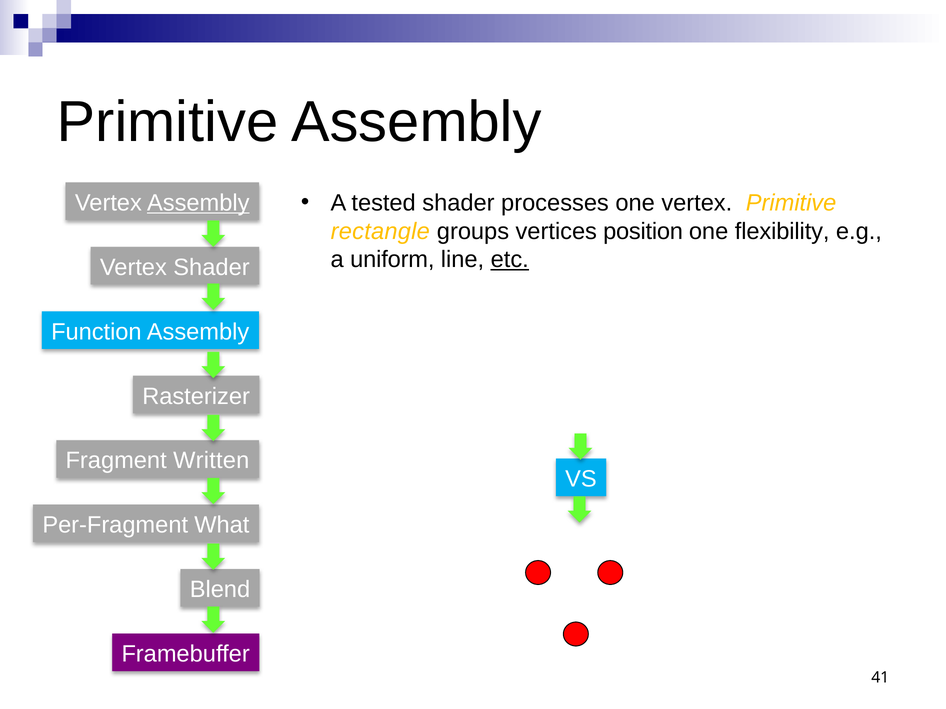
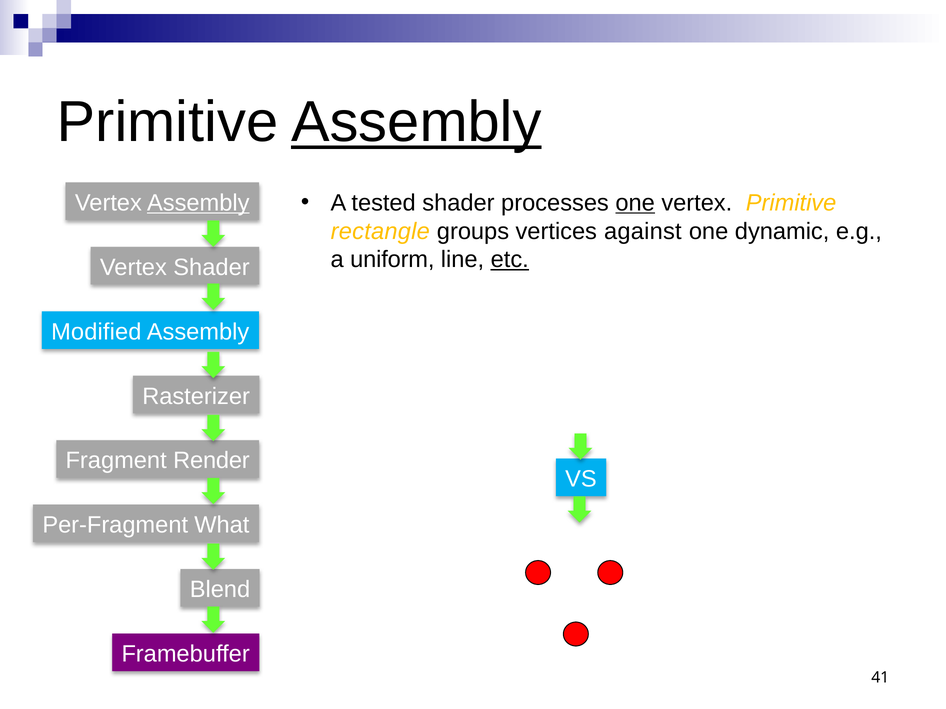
Assembly underline: none -> present (416, 122)
one underline: none -> present (635, 203)
position: position -> against (643, 231)
flexibility: flexibility -> dynamic (782, 231)
Function: Function -> Modified (96, 332)
Written: Written -> Render (211, 461)
